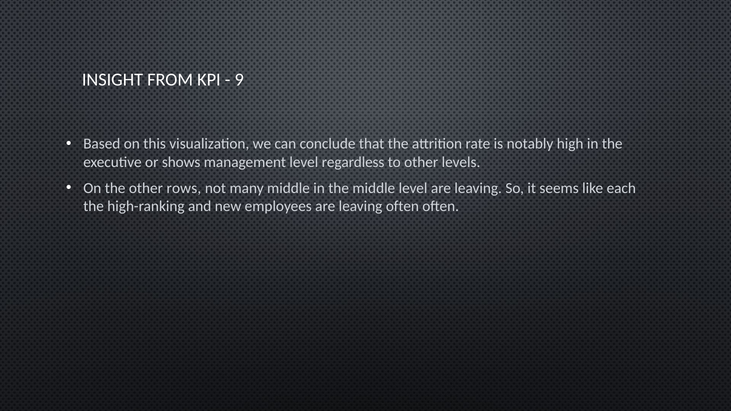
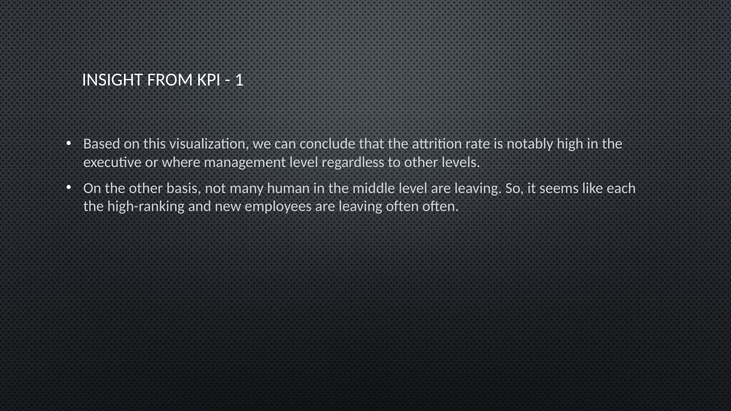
9: 9 -> 1 (239, 80)
shows: shows -> where (181, 162)
rows: rows -> basis (184, 188)
many middle: middle -> human (289, 188)
